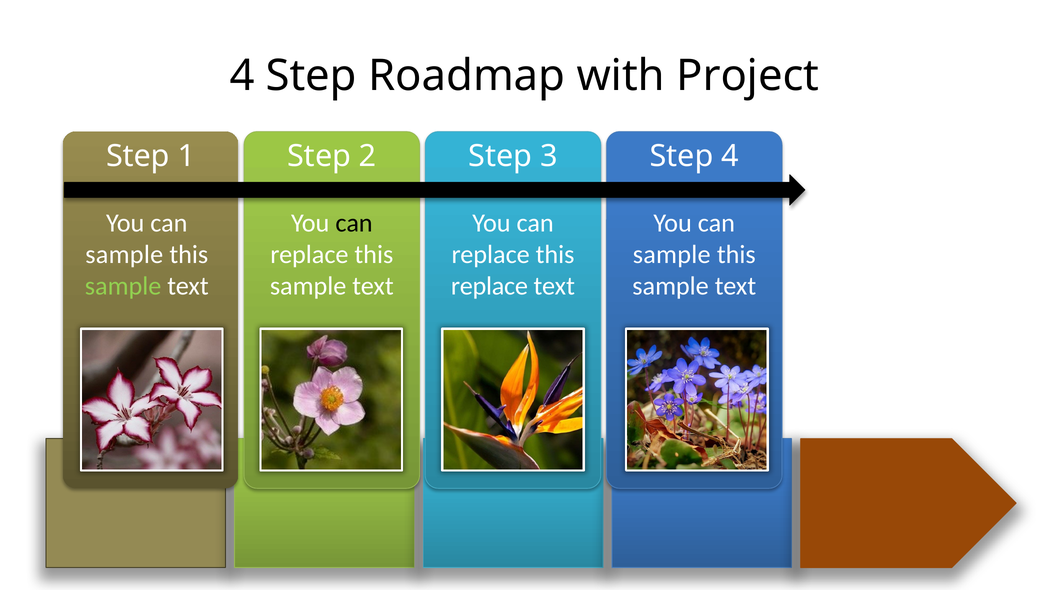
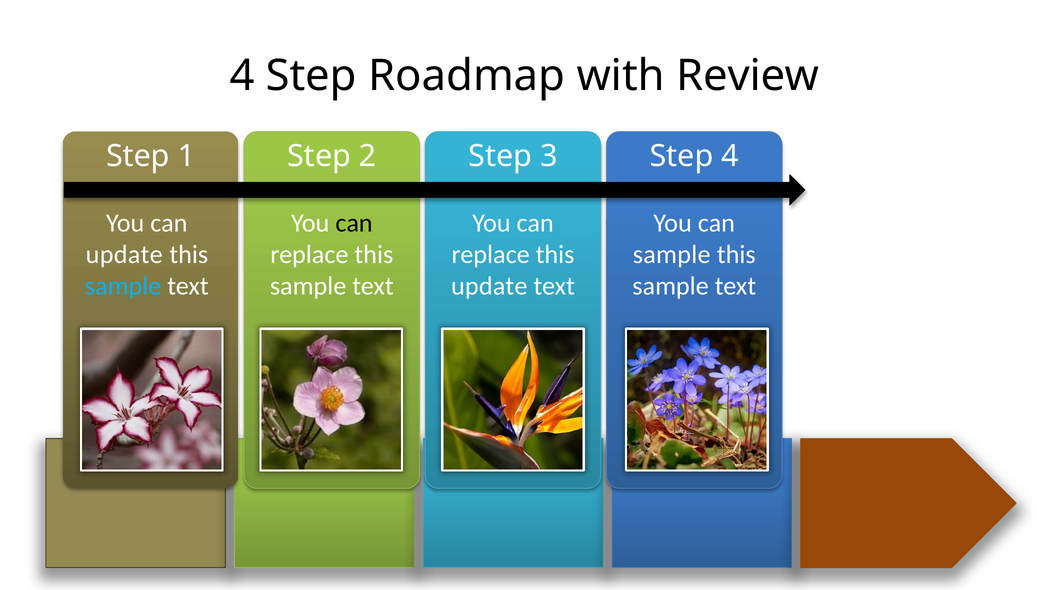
Project: Project -> Review (748, 76)
sample: sample -> update (124, 255)
sample colour: light green -> light blue (123, 286)
replace: replace -> update (489, 286)
